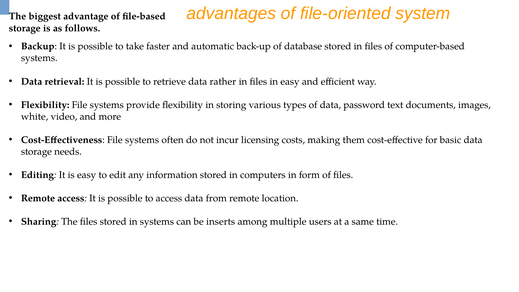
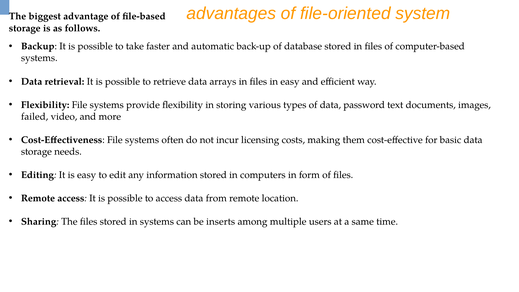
rather: rather -> arrays (223, 81)
white: white -> failed (35, 116)
